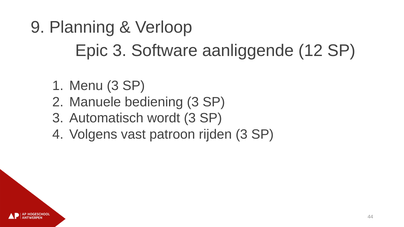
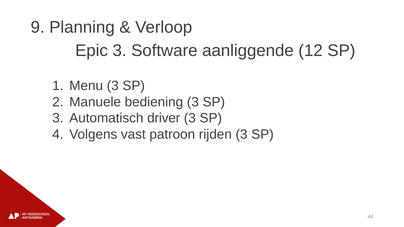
wordt: wordt -> driver (164, 118)
